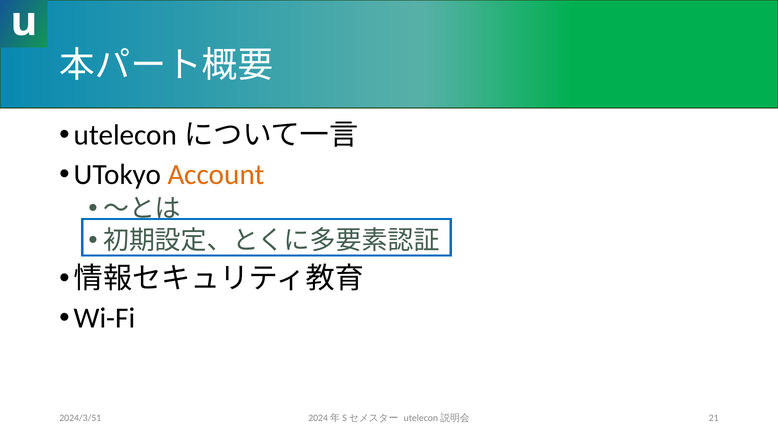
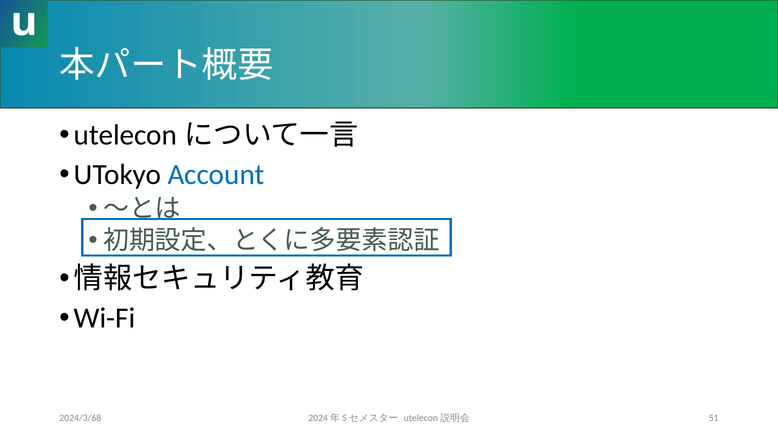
Account colour: orange -> blue (216, 175)
2024/3/51: 2024/3/51 -> 2024/3/68 (80, 418)
21: 21 -> 51 (714, 418)
